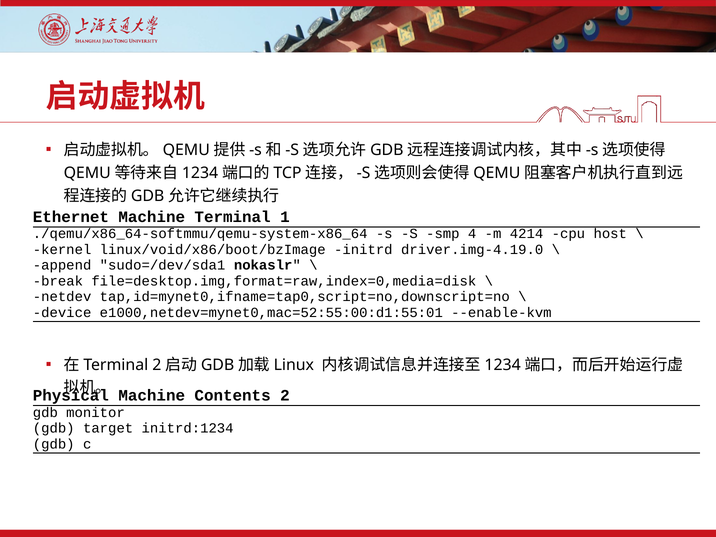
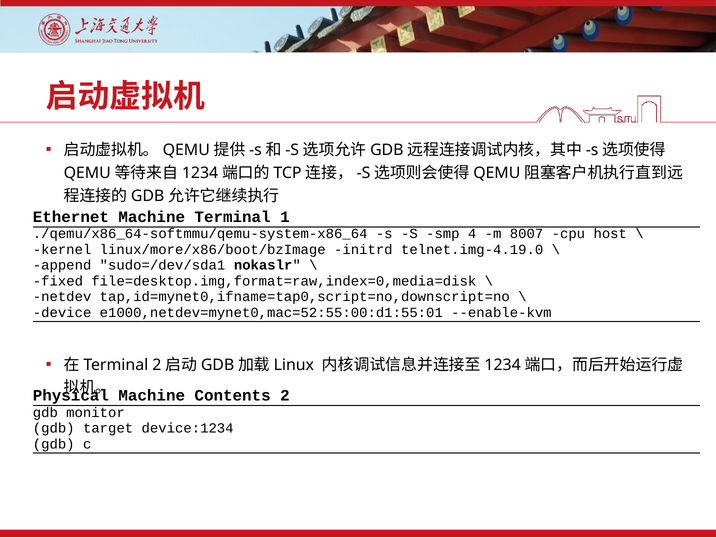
4214: 4214 -> 8007 (527, 234)
linux/void/x86/boot/bzImage: linux/void/x86/boot/bzImage -> linux/more/x86/boot/bzImage (213, 250)
driver.img-4.19.0: driver.img-4.19.0 -> telnet.img-4.19.0 (472, 250)
break: break -> fixed (58, 281)
initrd:1234: initrd:1234 -> device:1234 (188, 428)
